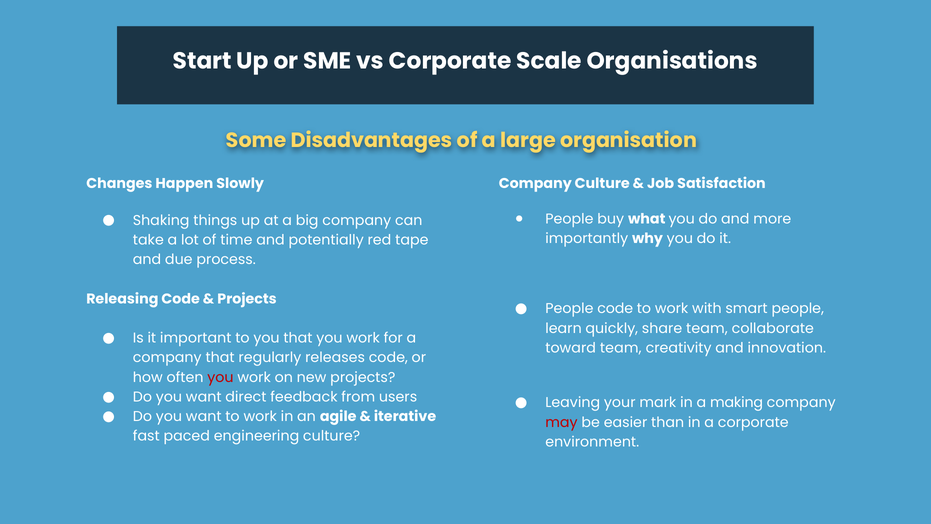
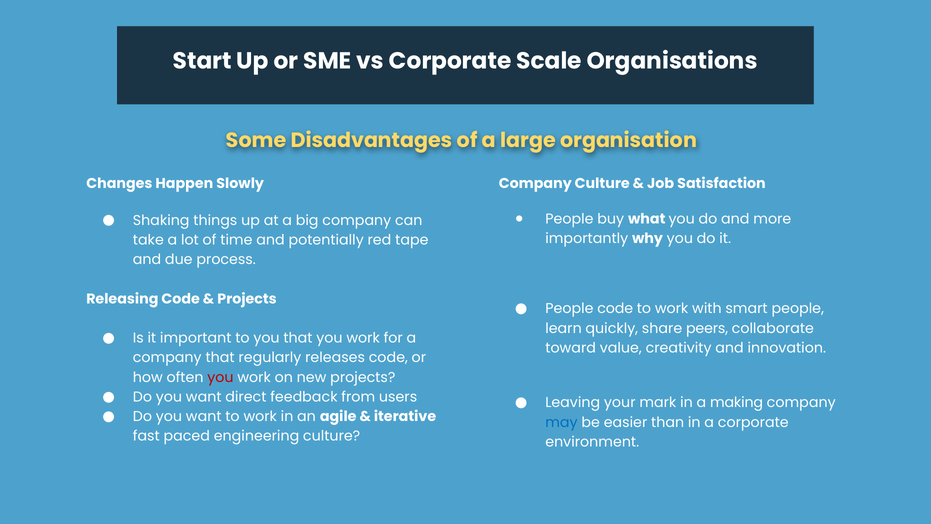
share team: team -> peers (707, 328)
toward team: team -> value (621, 348)
may colour: red -> blue (561, 422)
